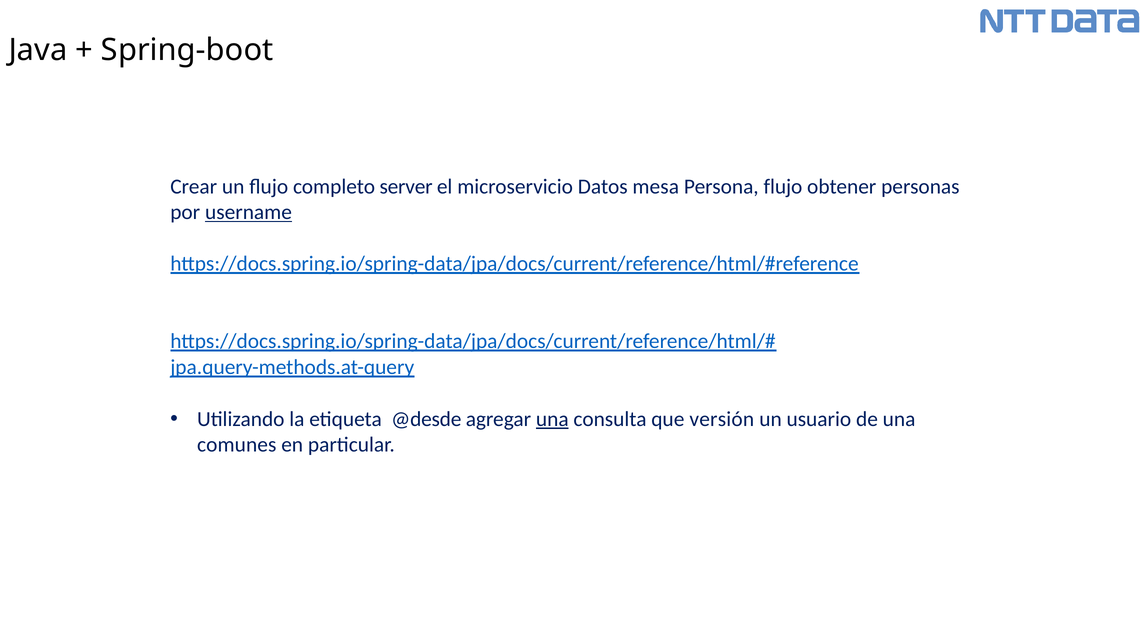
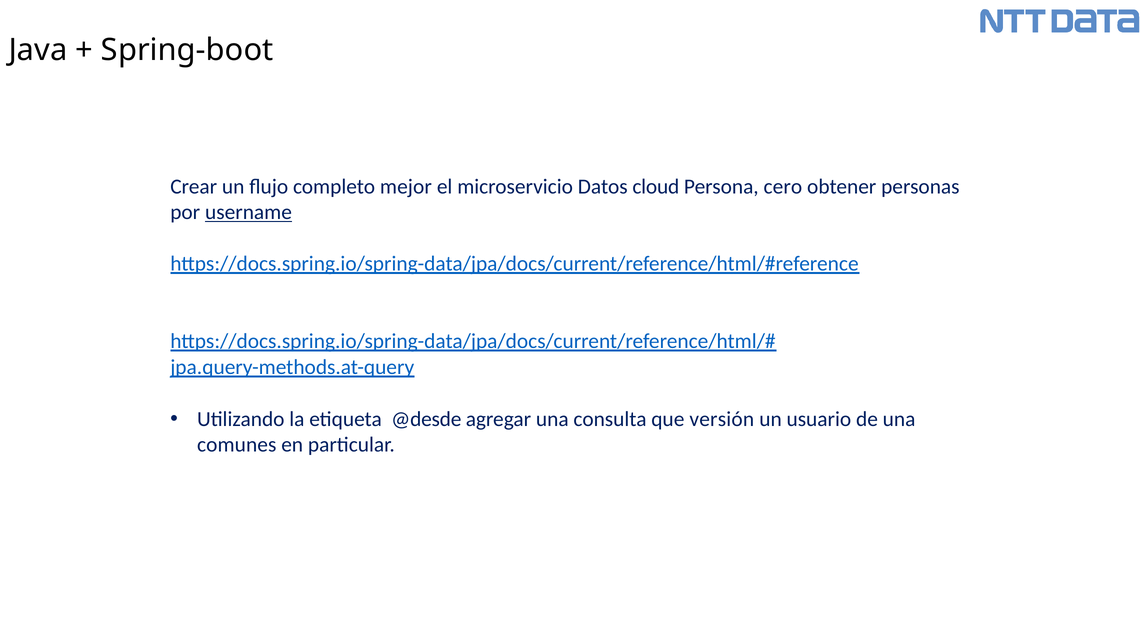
server: server -> mejor (406, 187)
mesa: mesa -> cloud (656, 187)
Persona flujo: flujo -> cero (783, 187)
una underline: present -> none (552, 419)
